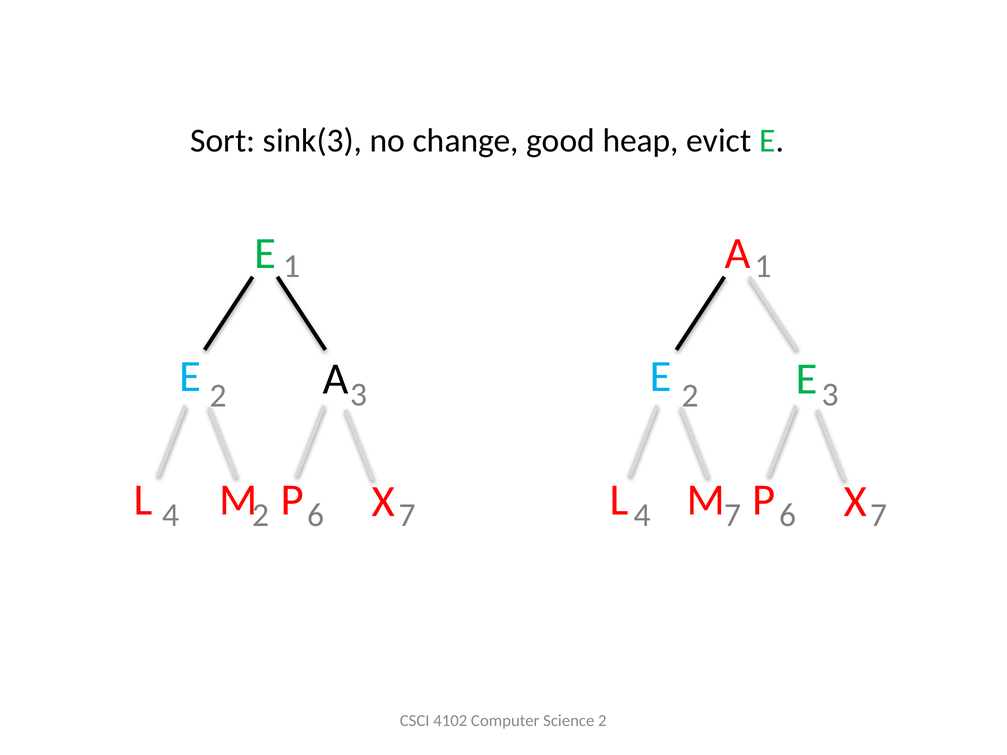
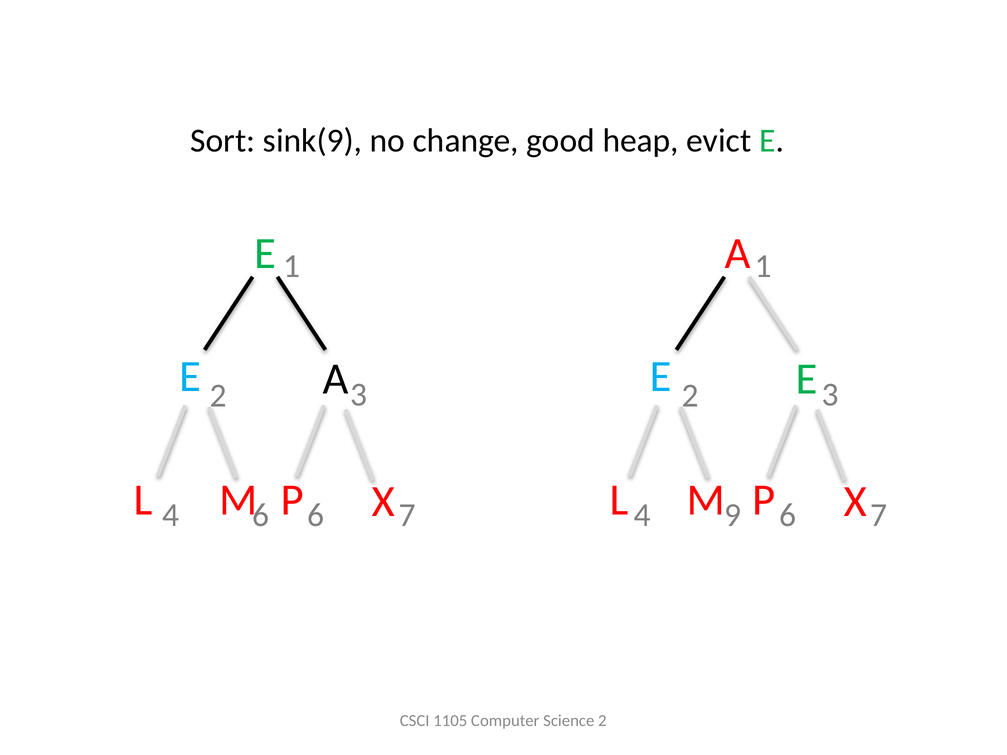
sink(3: sink(3 -> sink(9 (313, 141)
4 2: 2 -> 6 (261, 515)
4 7: 7 -> 9 (733, 515)
4102: 4102 -> 1105 (450, 721)
